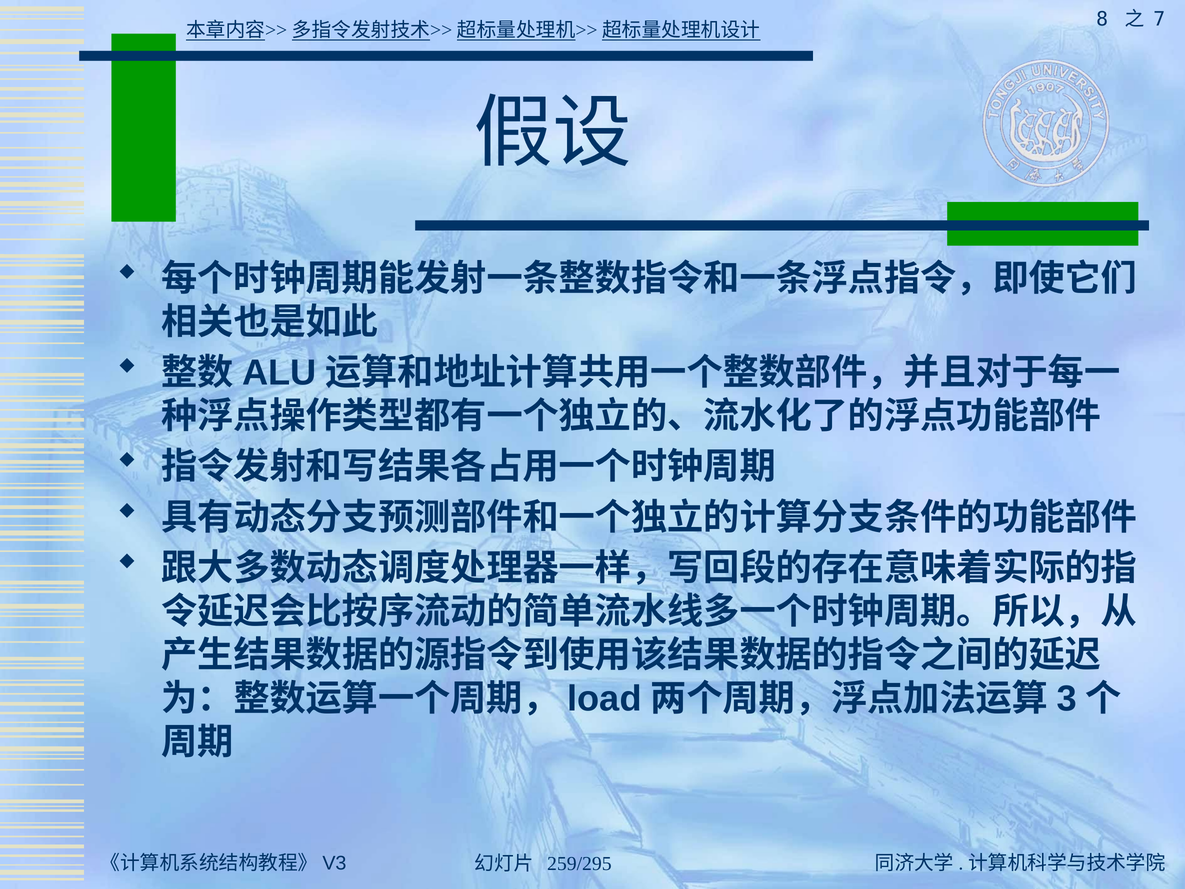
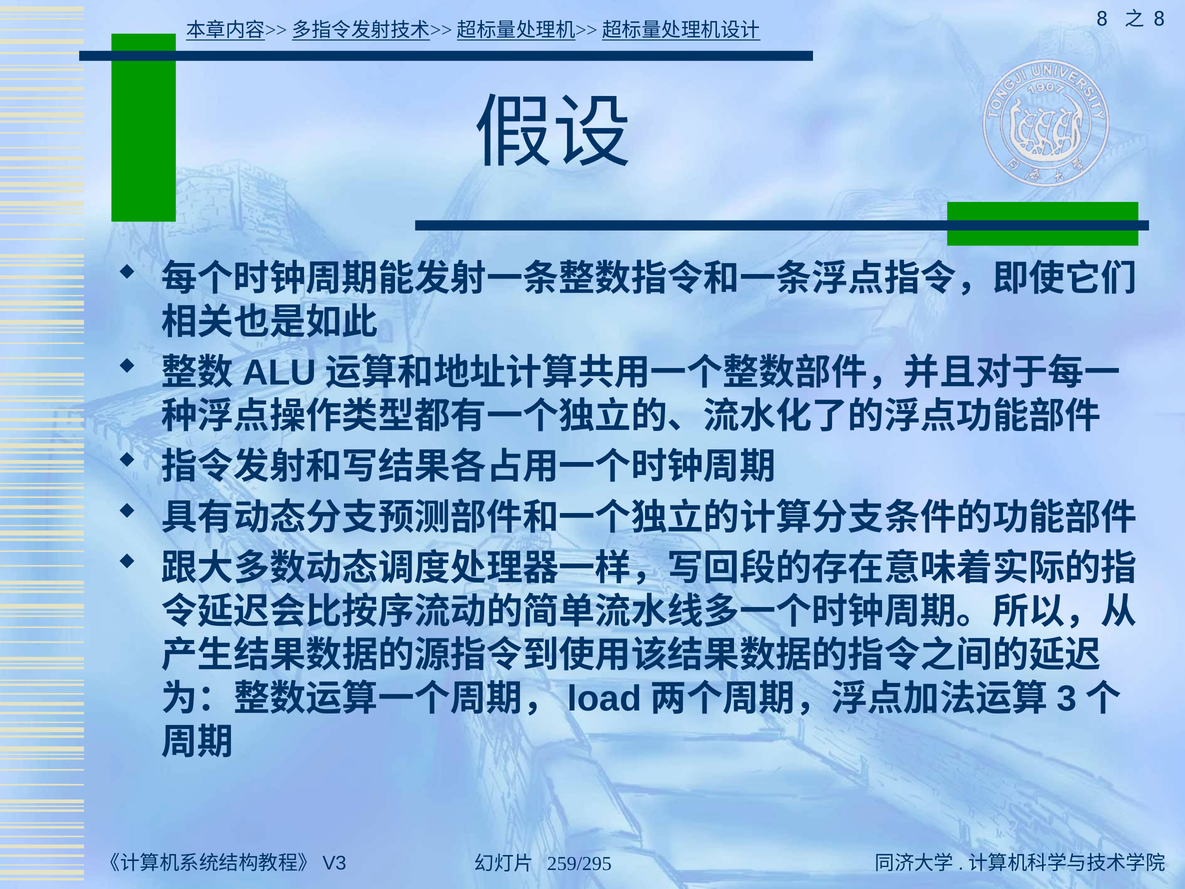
7: 7 -> 8 (1159, 19)
